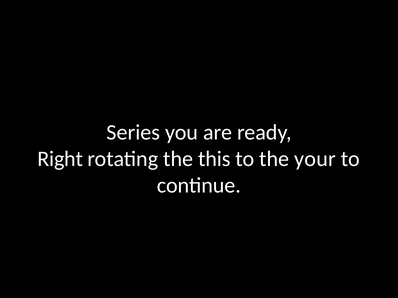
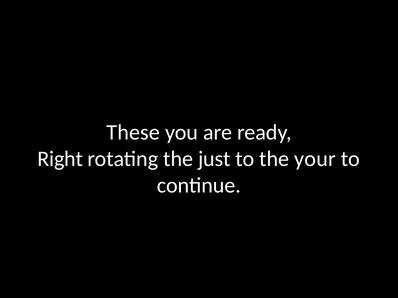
Series: Series -> These (133, 133)
this: this -> just (214, 159)
